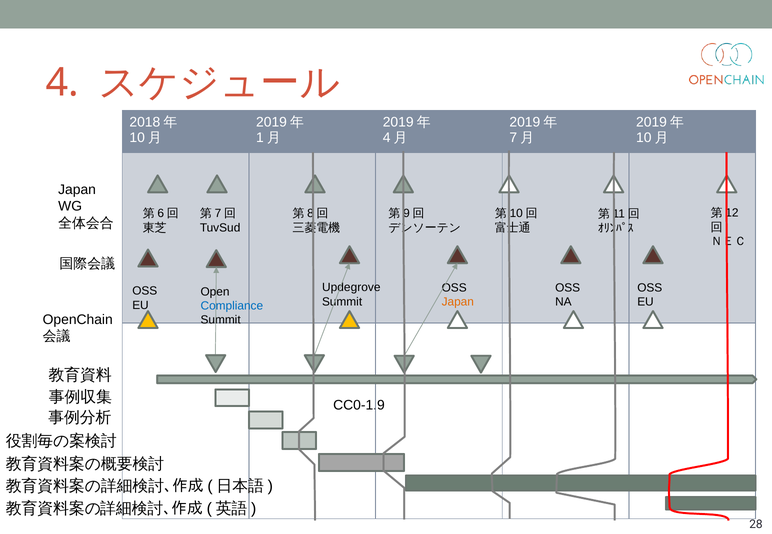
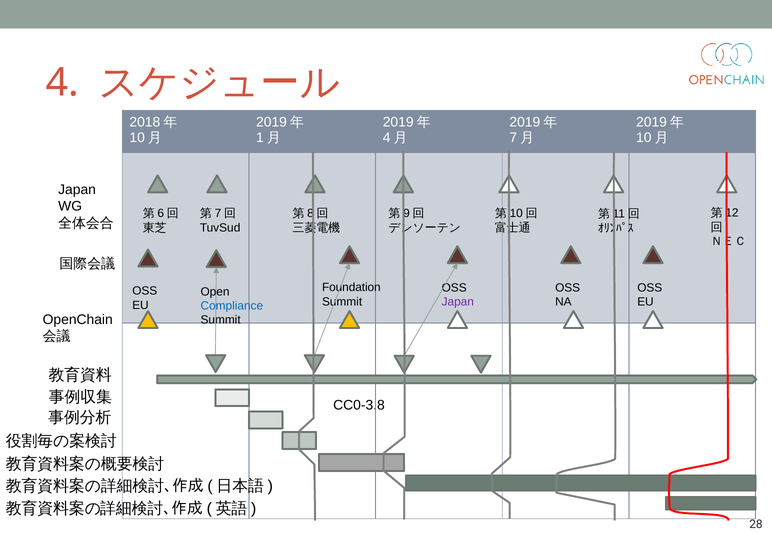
Updegrove: Updegrove -> Foundation (351, 288)
Japan colour: orange -> purple (458, 302)
CC0-1.9: CC0-1.9 -> CC0-3.8 (359, 406)
